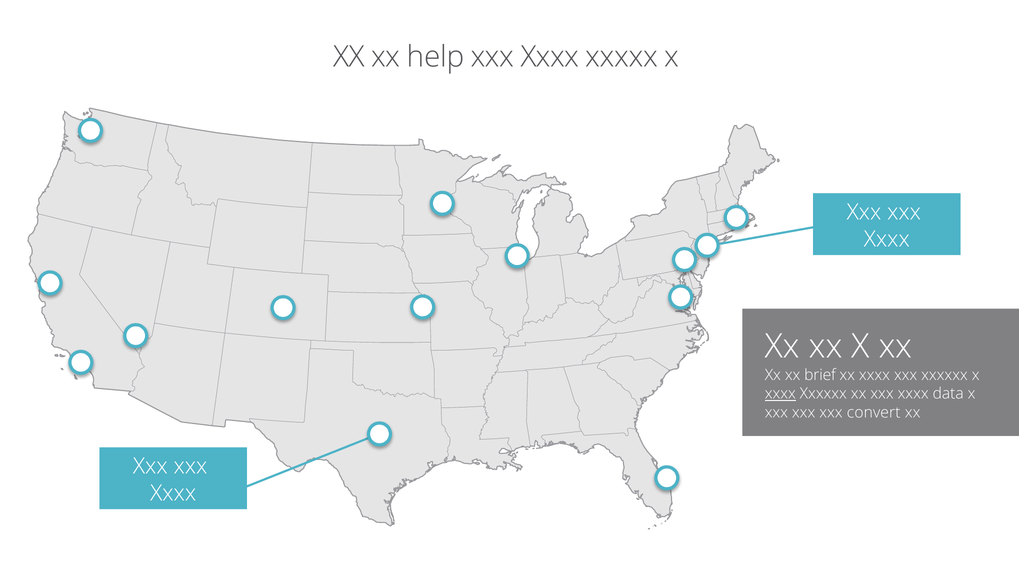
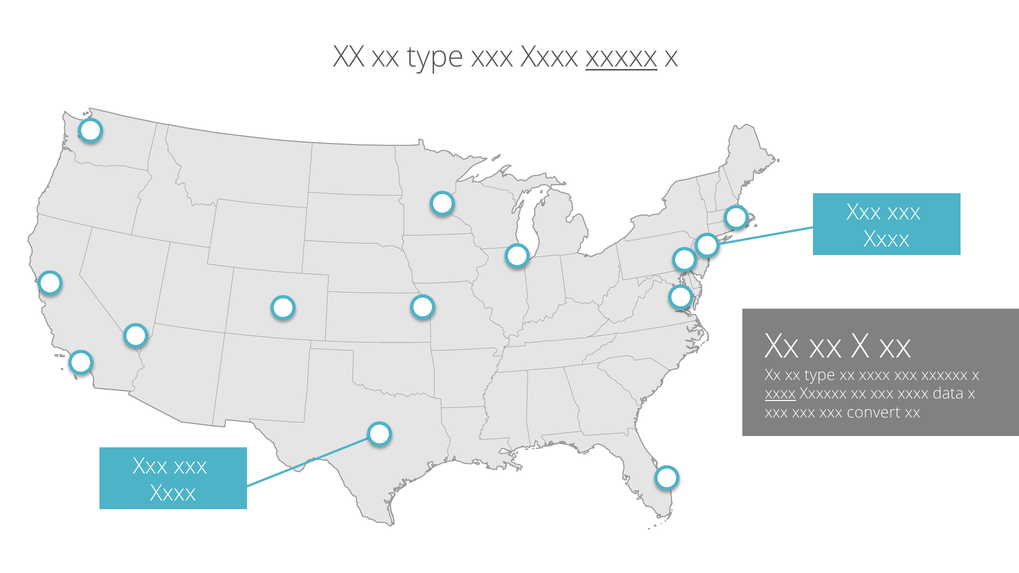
help: help -> type (435, 57)
xxxxx underline: none -> present (622, 57)
brief: brief -> type (820, 375)
